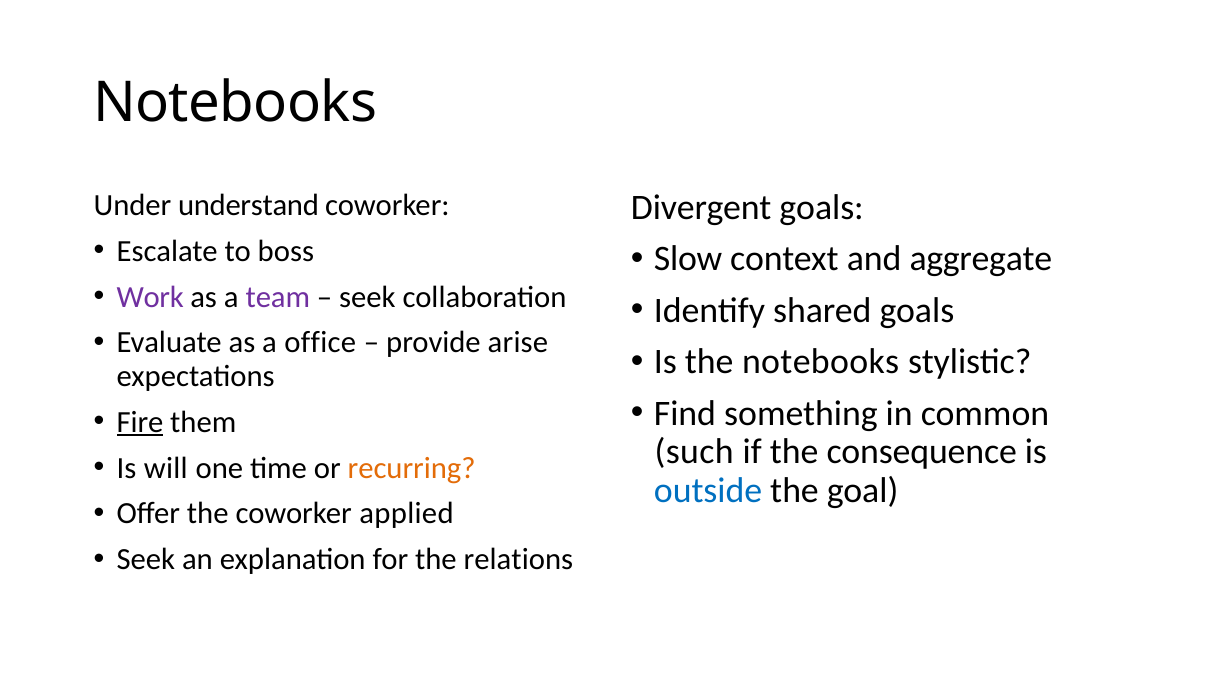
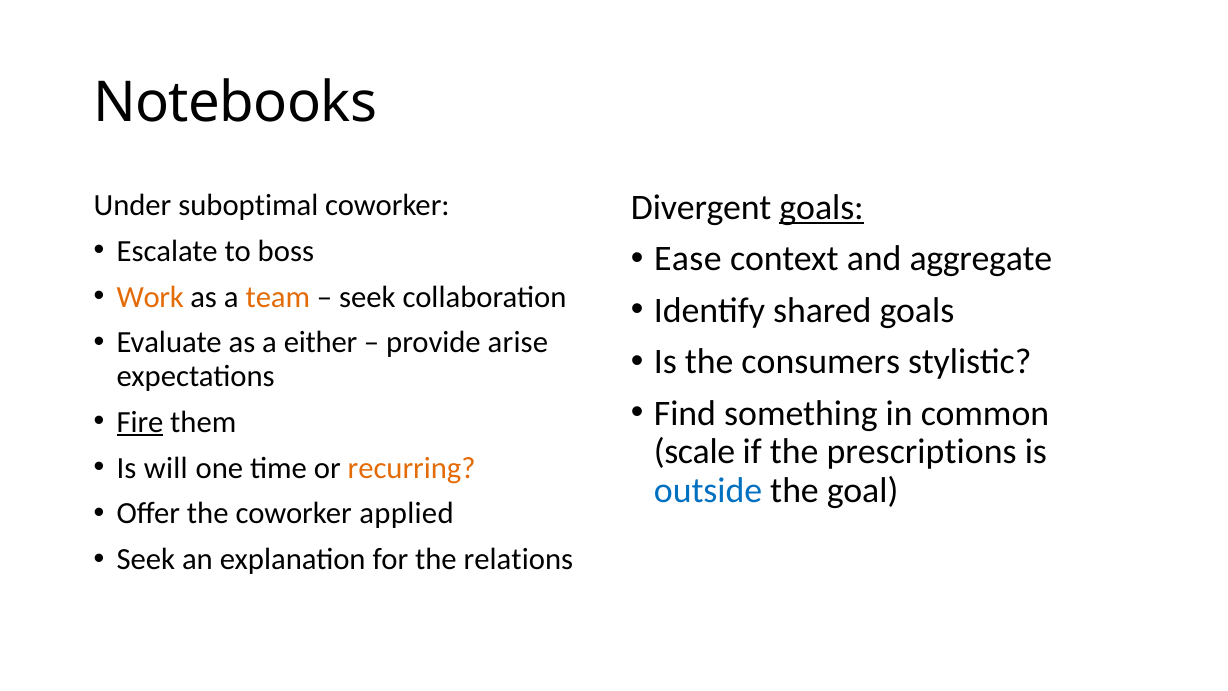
understand: understand -> suboptimal (248, 205)
goals underline: none -> present (822, 208)
Slow: Slow -> Ease (688, 259)
Work colour: purple -> orange (150, 297)
team colour: purple -> orange (278, 297)
office: office -> either (321, 343)
the notebooks: notebooks -> consumers (821, 362)
such: such -> scale (694, 452)
consequence: consequence -> prescriptions (922, 452)
